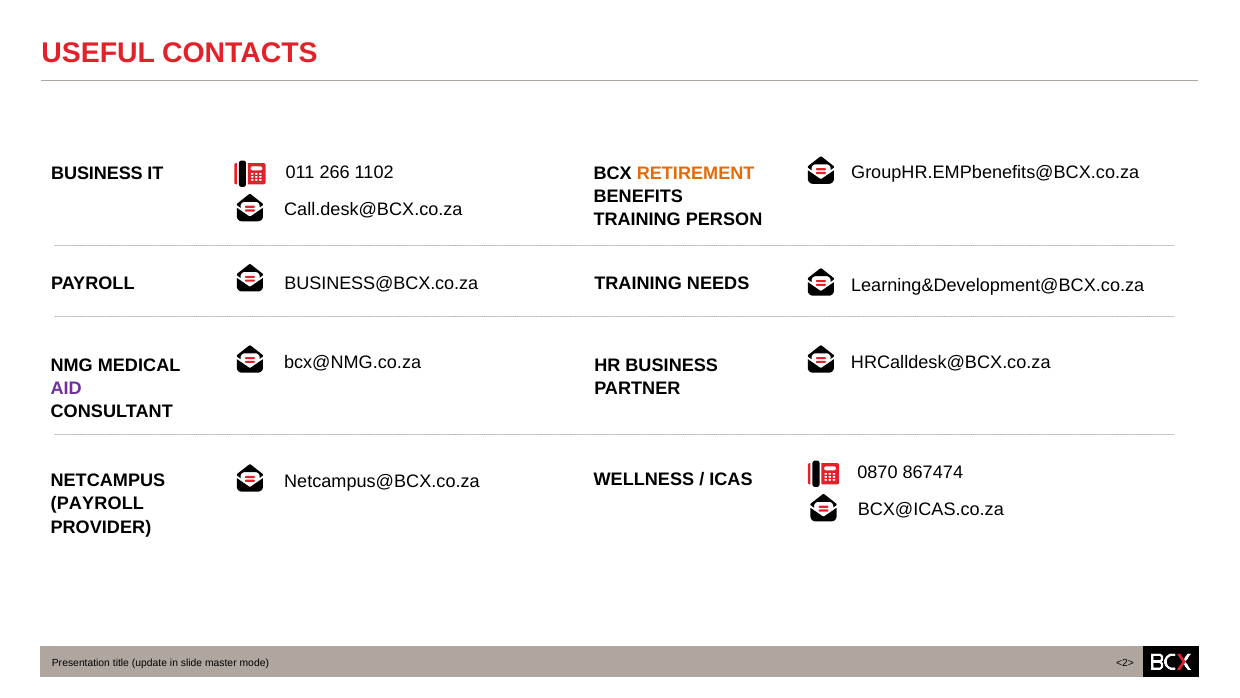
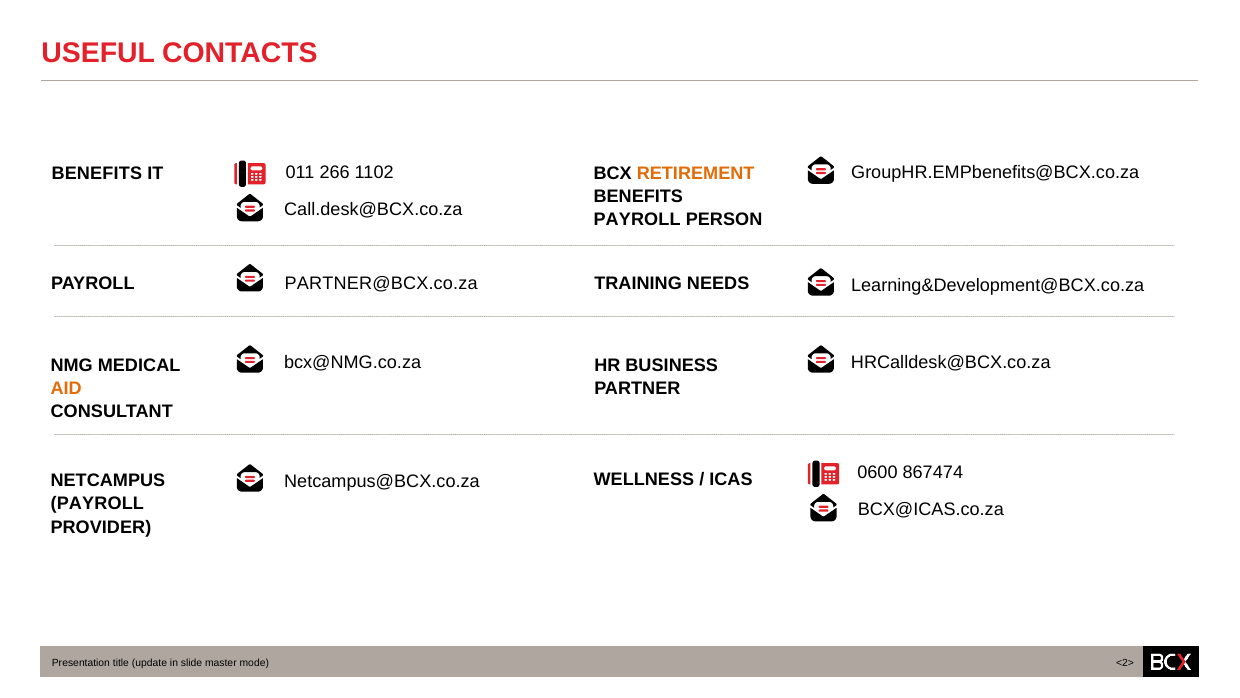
BUSINESS: BUSINESS -> BENEFITS (97, 173)
TRAINING: TRAINING -> PAYROLL (637, 220)
BUSINESS@BCX.co.za: BUSINESS@BCX.co.za -> PARTNER@BCX.co.za (381, 283)
AID colour: purple -> orange (66, 388)
0870: 0870 -> 0600 (877, 472)
